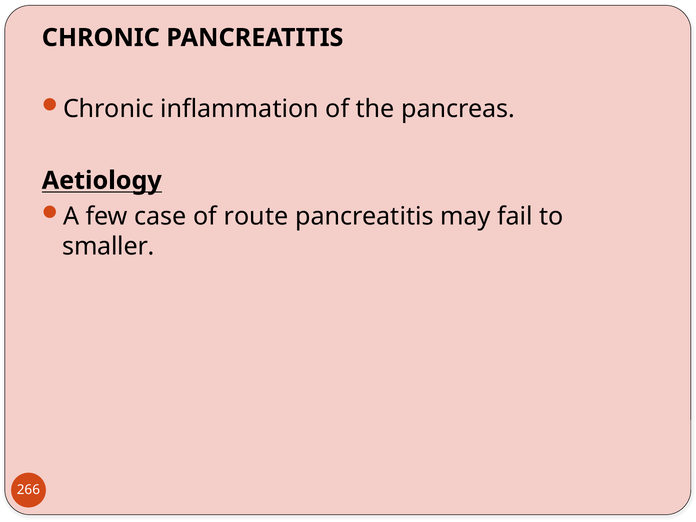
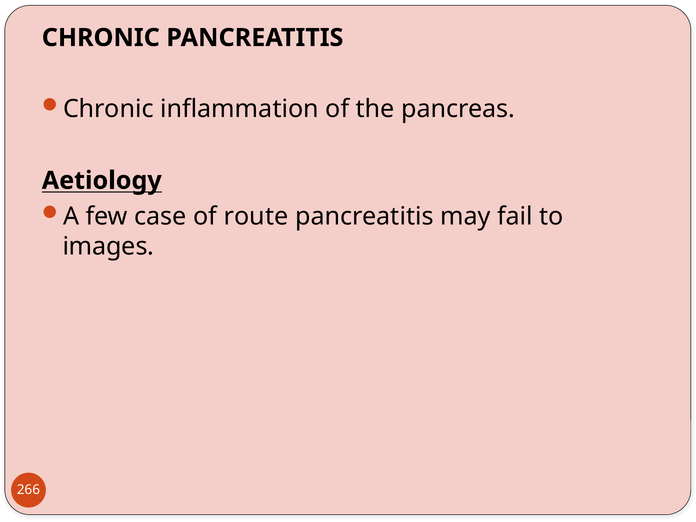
smaller: smaller -> images (108, 246)
